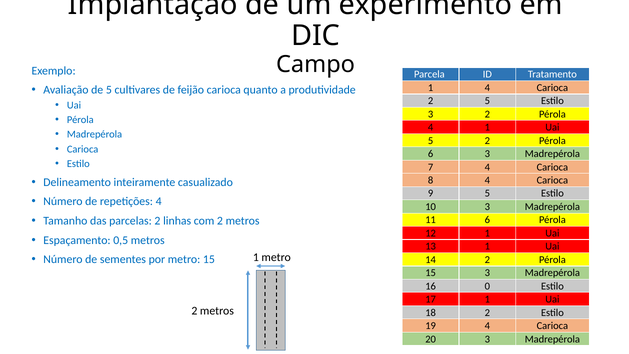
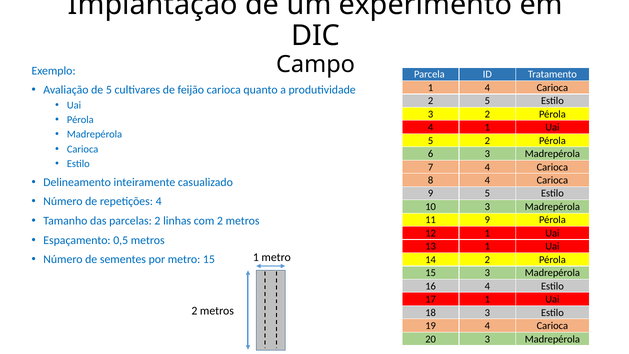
11 6: 6 -> 9 (487, 220)
16 0: 0 -> 4 (487, 286)
18 2: 2 -> 3 (487, 312)
